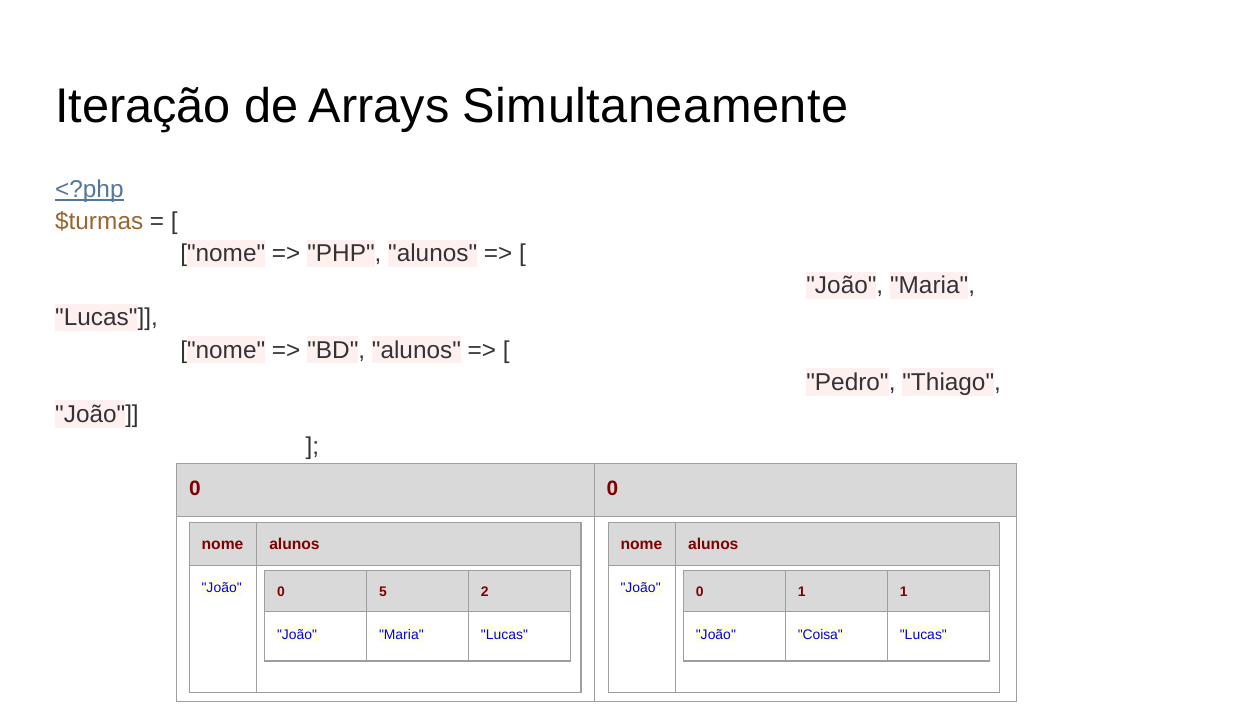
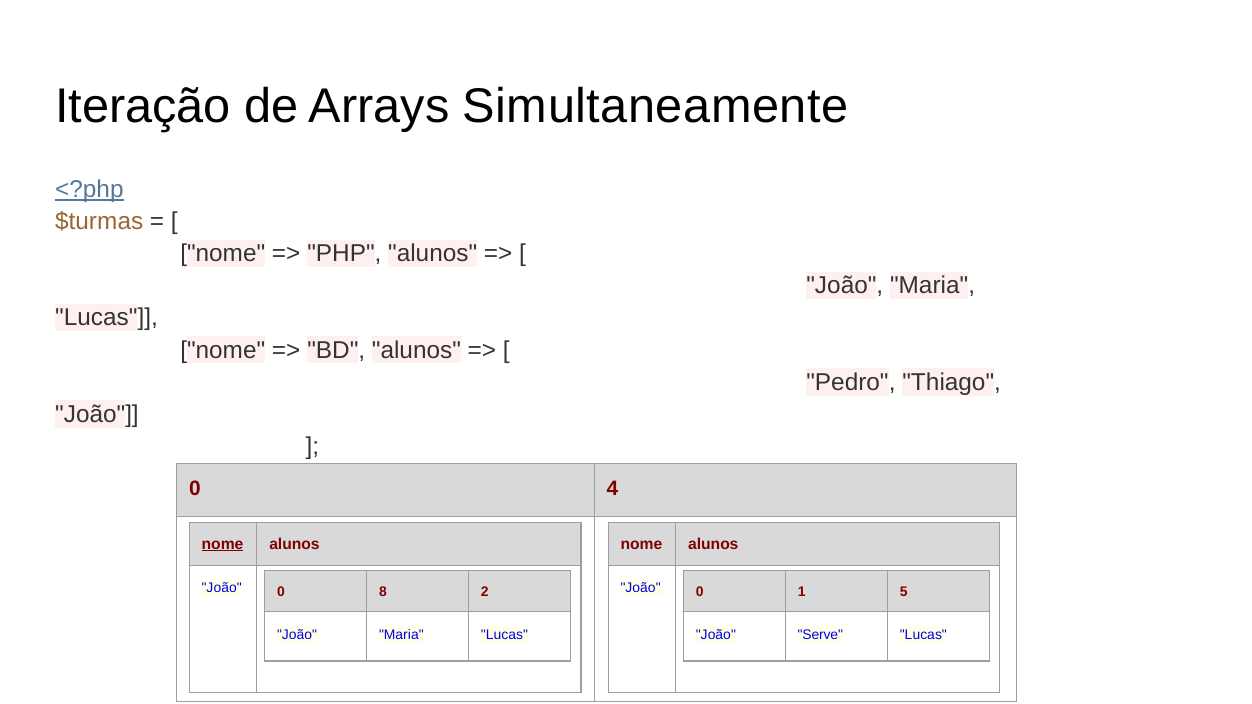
0 0: 0 -> 4 (613, 488)
nome underline: none -> present (223, 544)
1 1: 1 -> 5 (904, 592)
5: 5 -> 8 (383, 592)
Coisa: Coisa -> Serve (820, 635)
